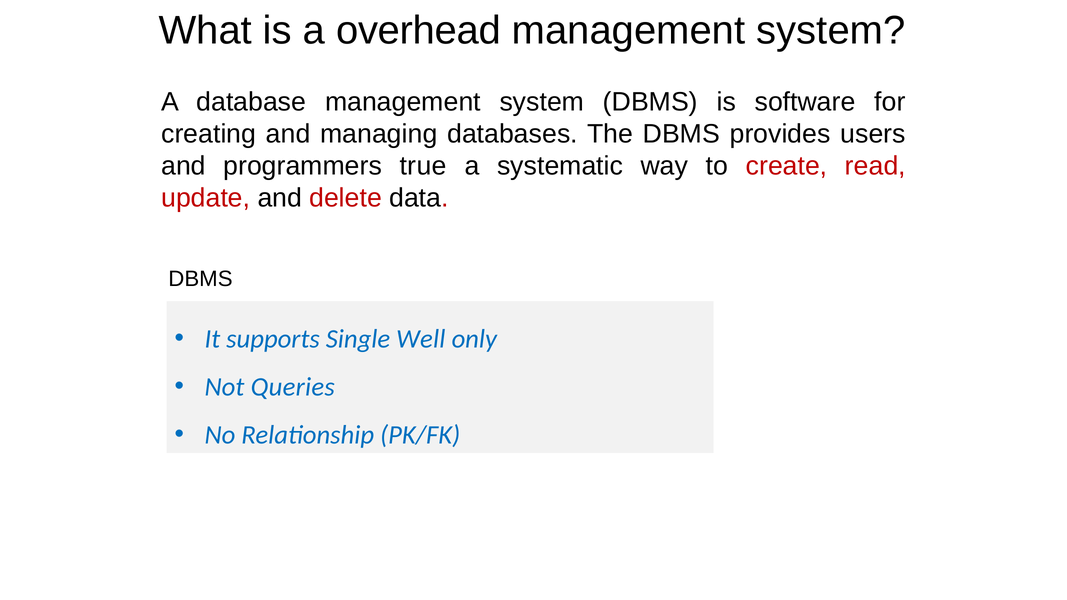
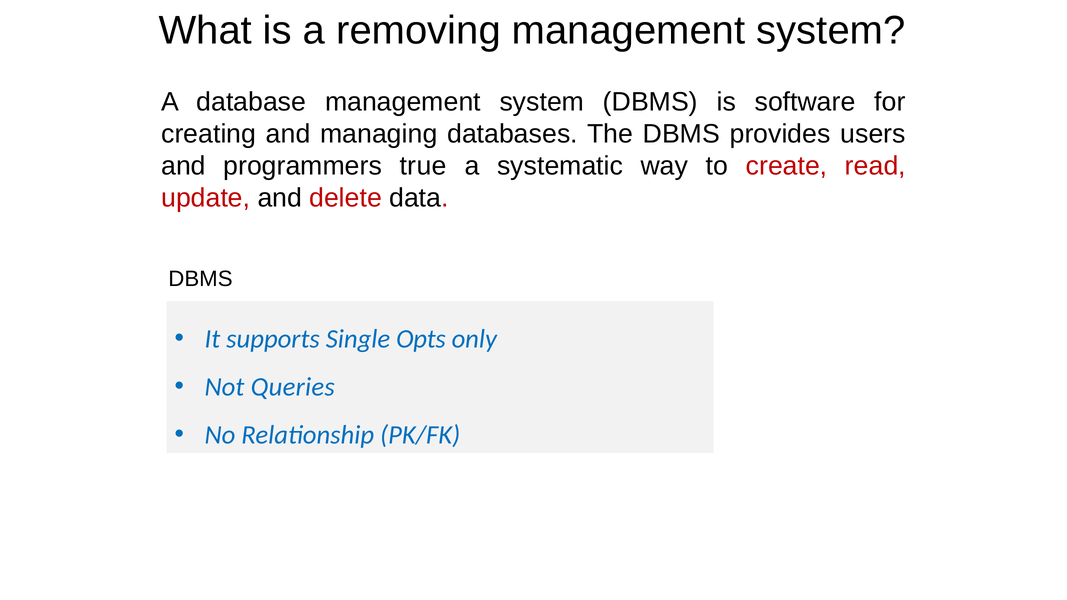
overhead: overhead -> removing (418, 31)
Well: Well -> Opts (421, 339)
